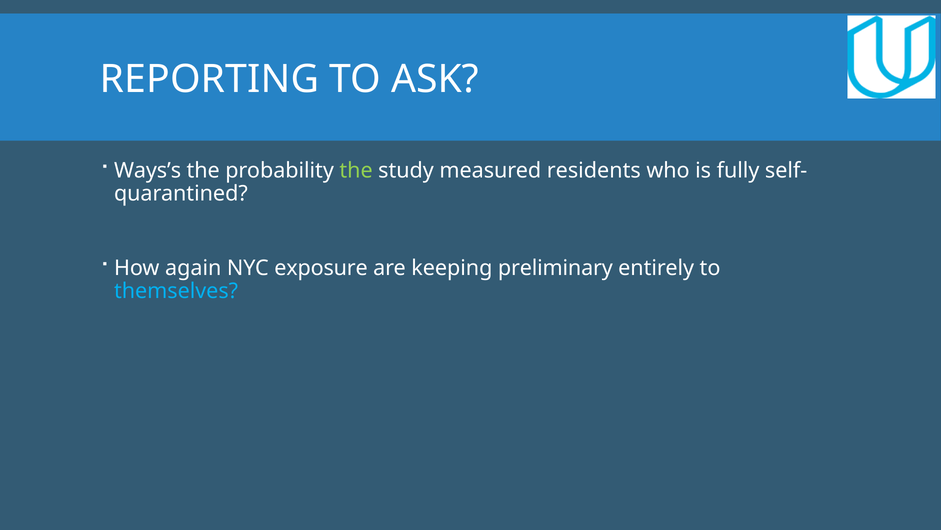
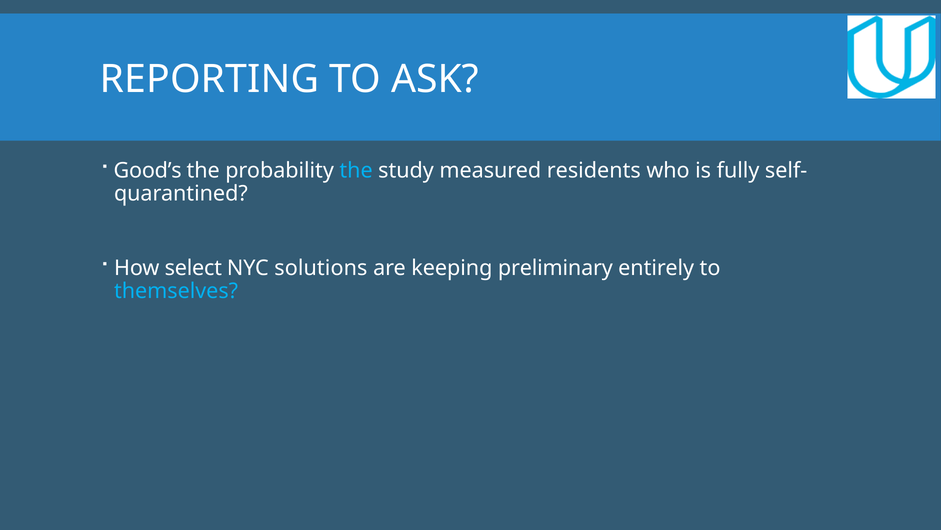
Ways’s: Ways’s -> Good’s (148, 170)
the colour: light green -> light blue (356, 170)
again: again -> select (193, 268)
exposure: exposure -> solutions (321, 268)
